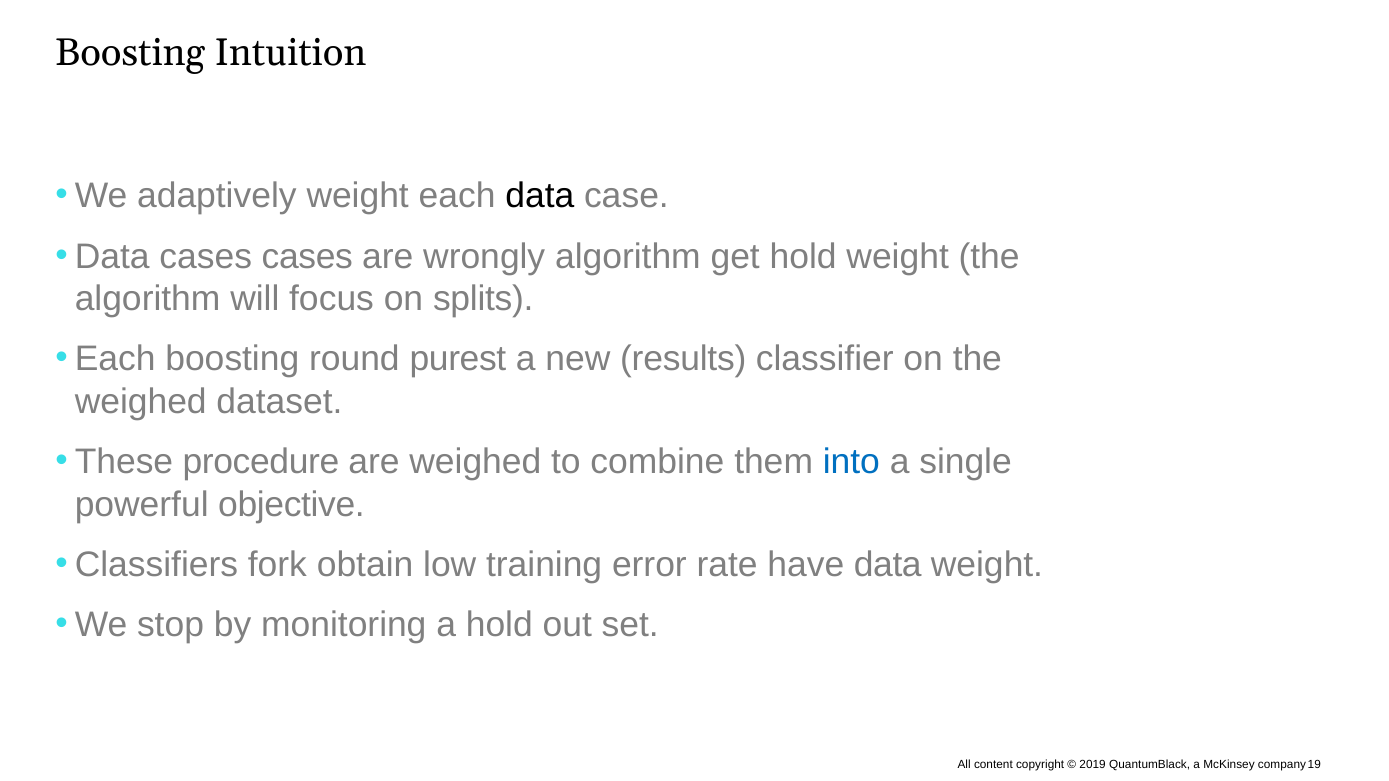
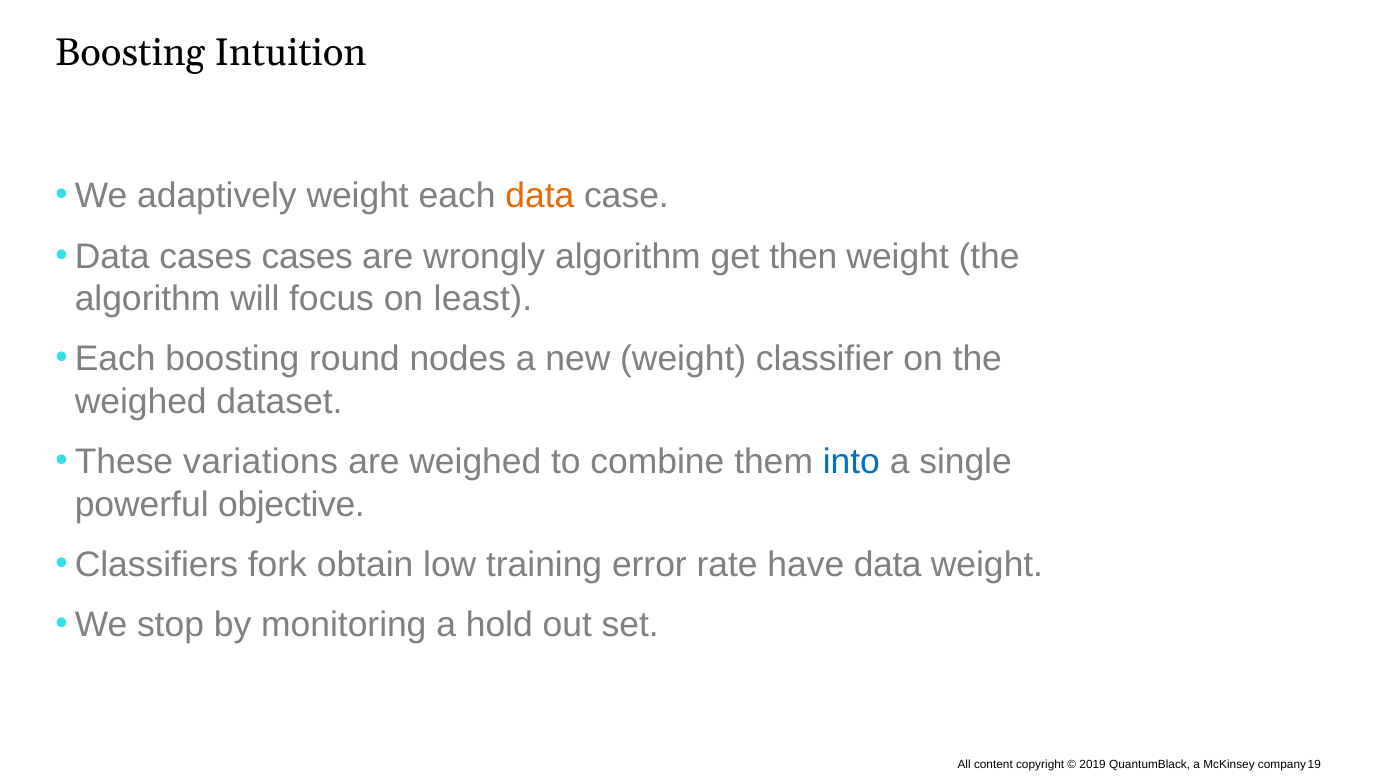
data colour: black -> orange (540, 196)
get hold: hold -> then (803, 257)
splits: splits -> least (483, 299)
purest: purest -> nodes (458, 359)
new results: results -> weight (683, 359)
procedure: procedure -> variations (261, 462)
